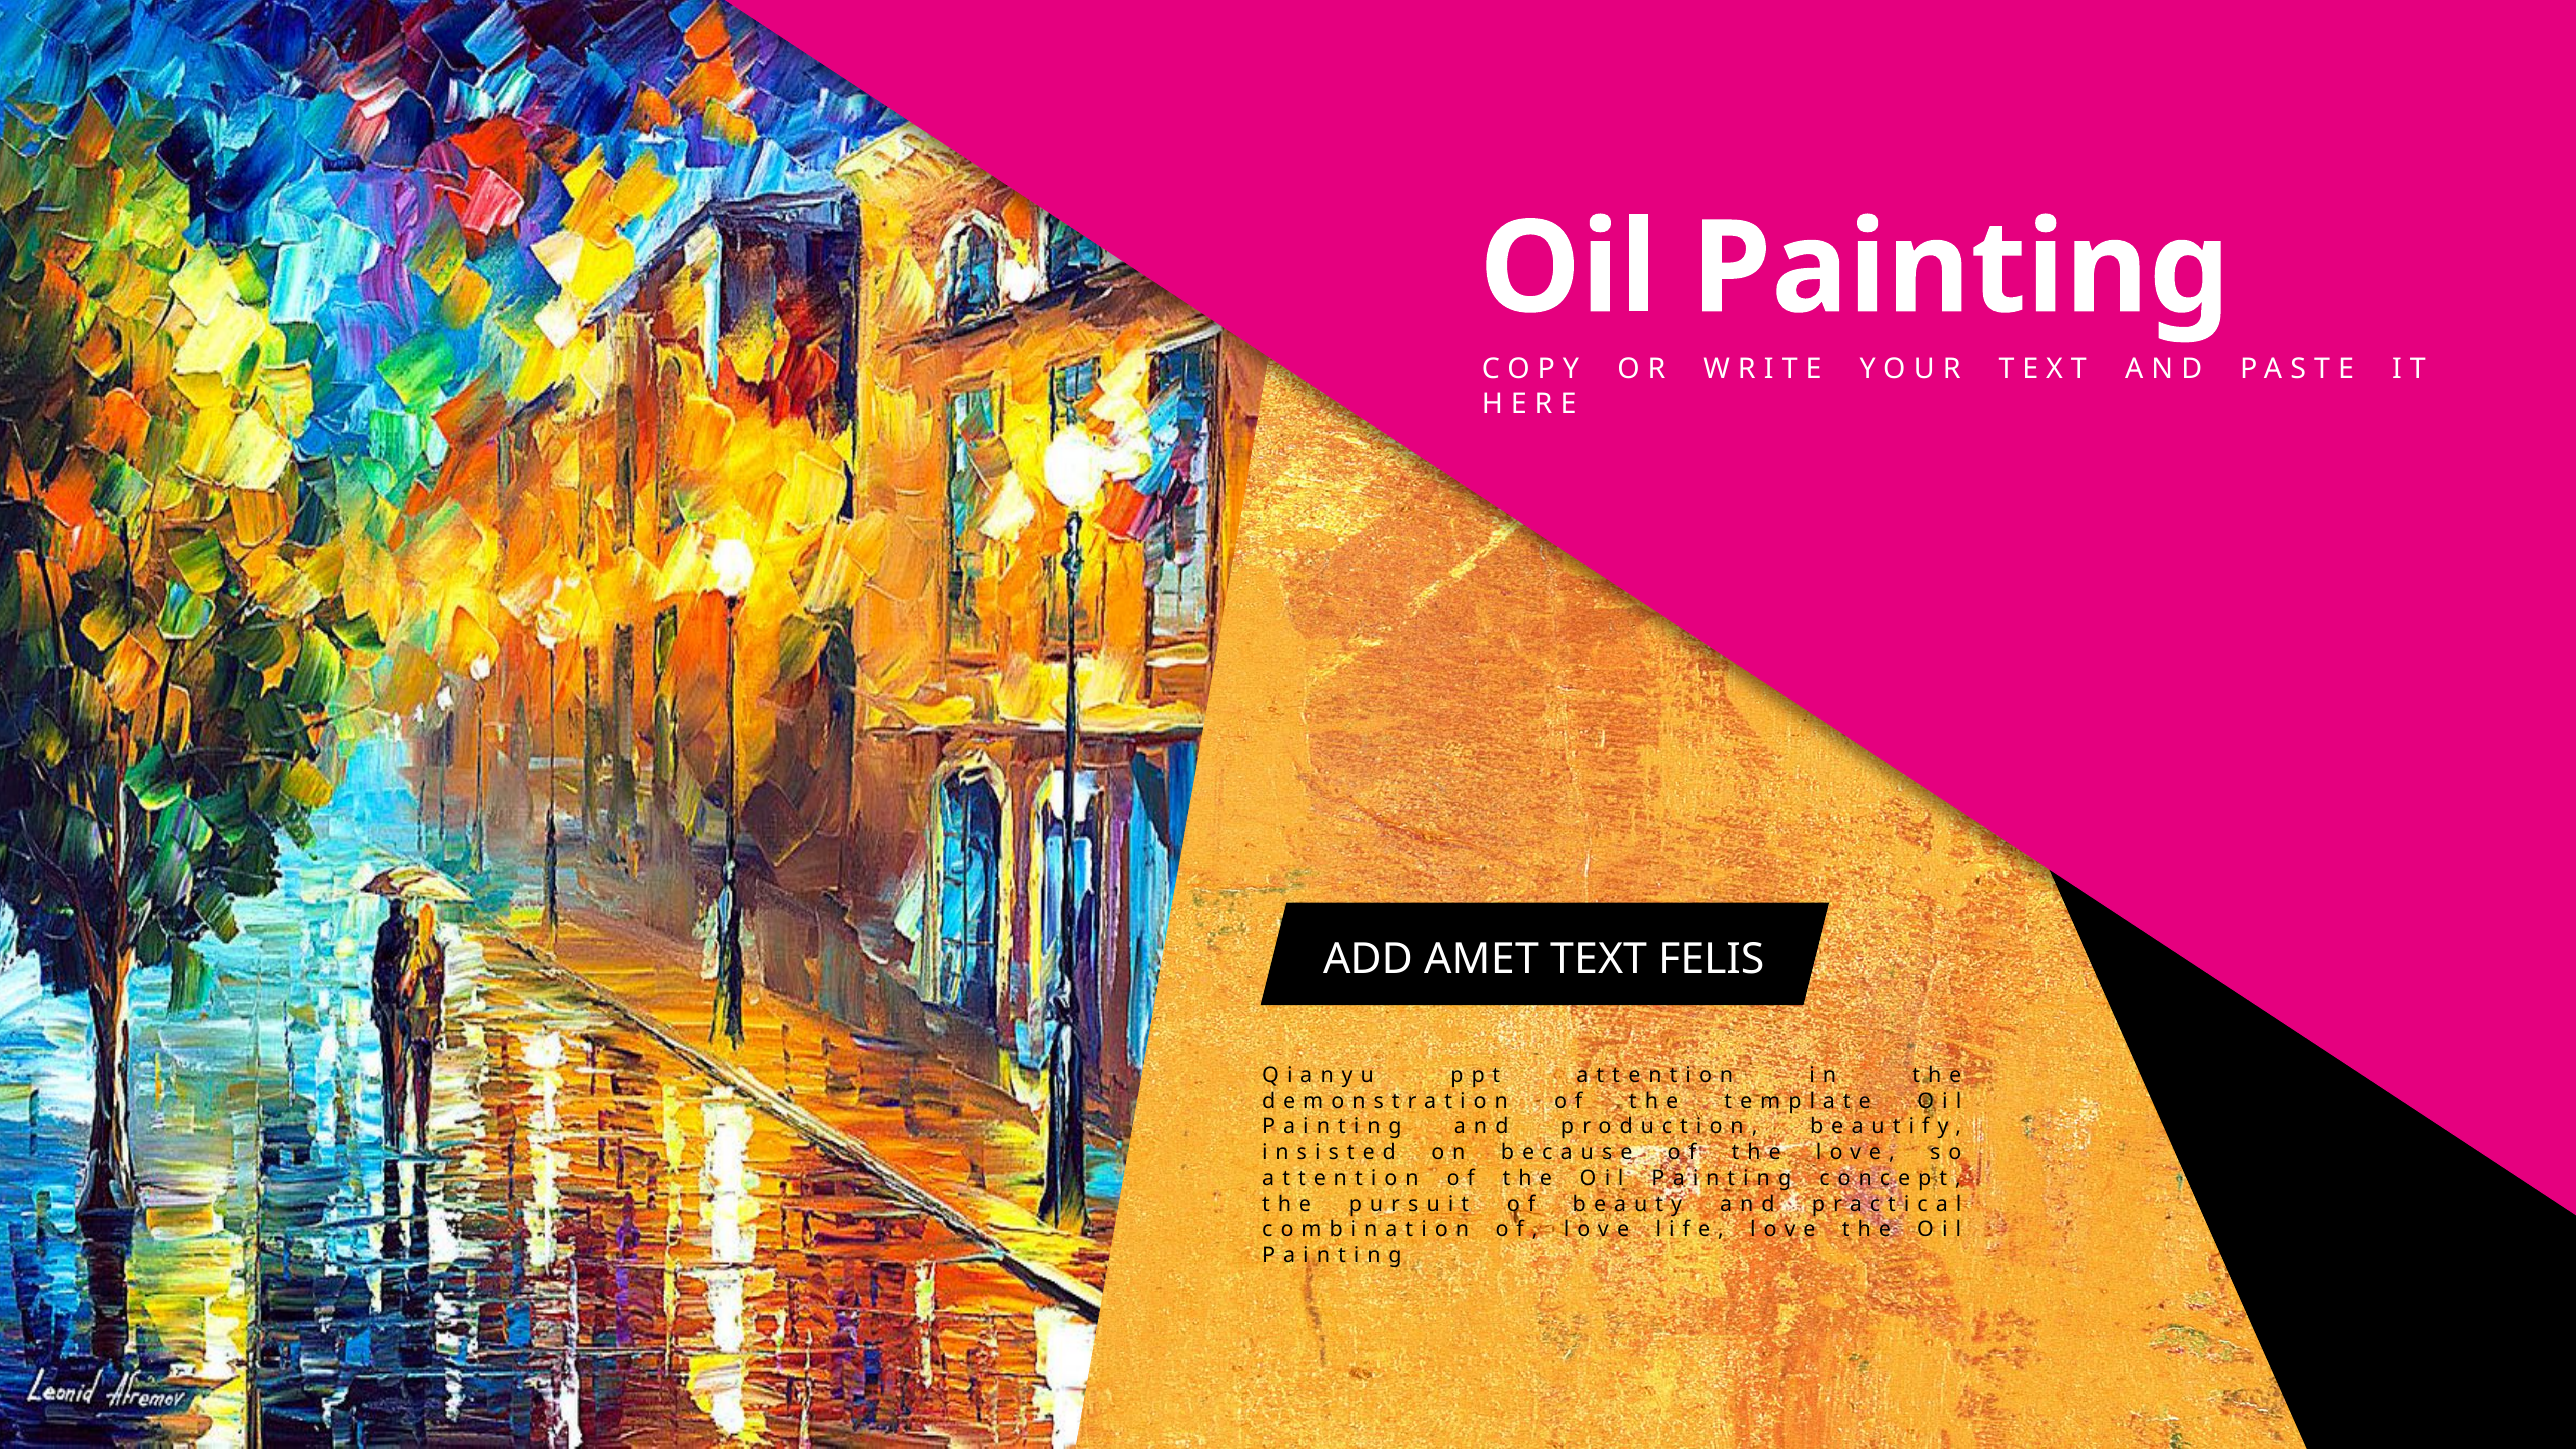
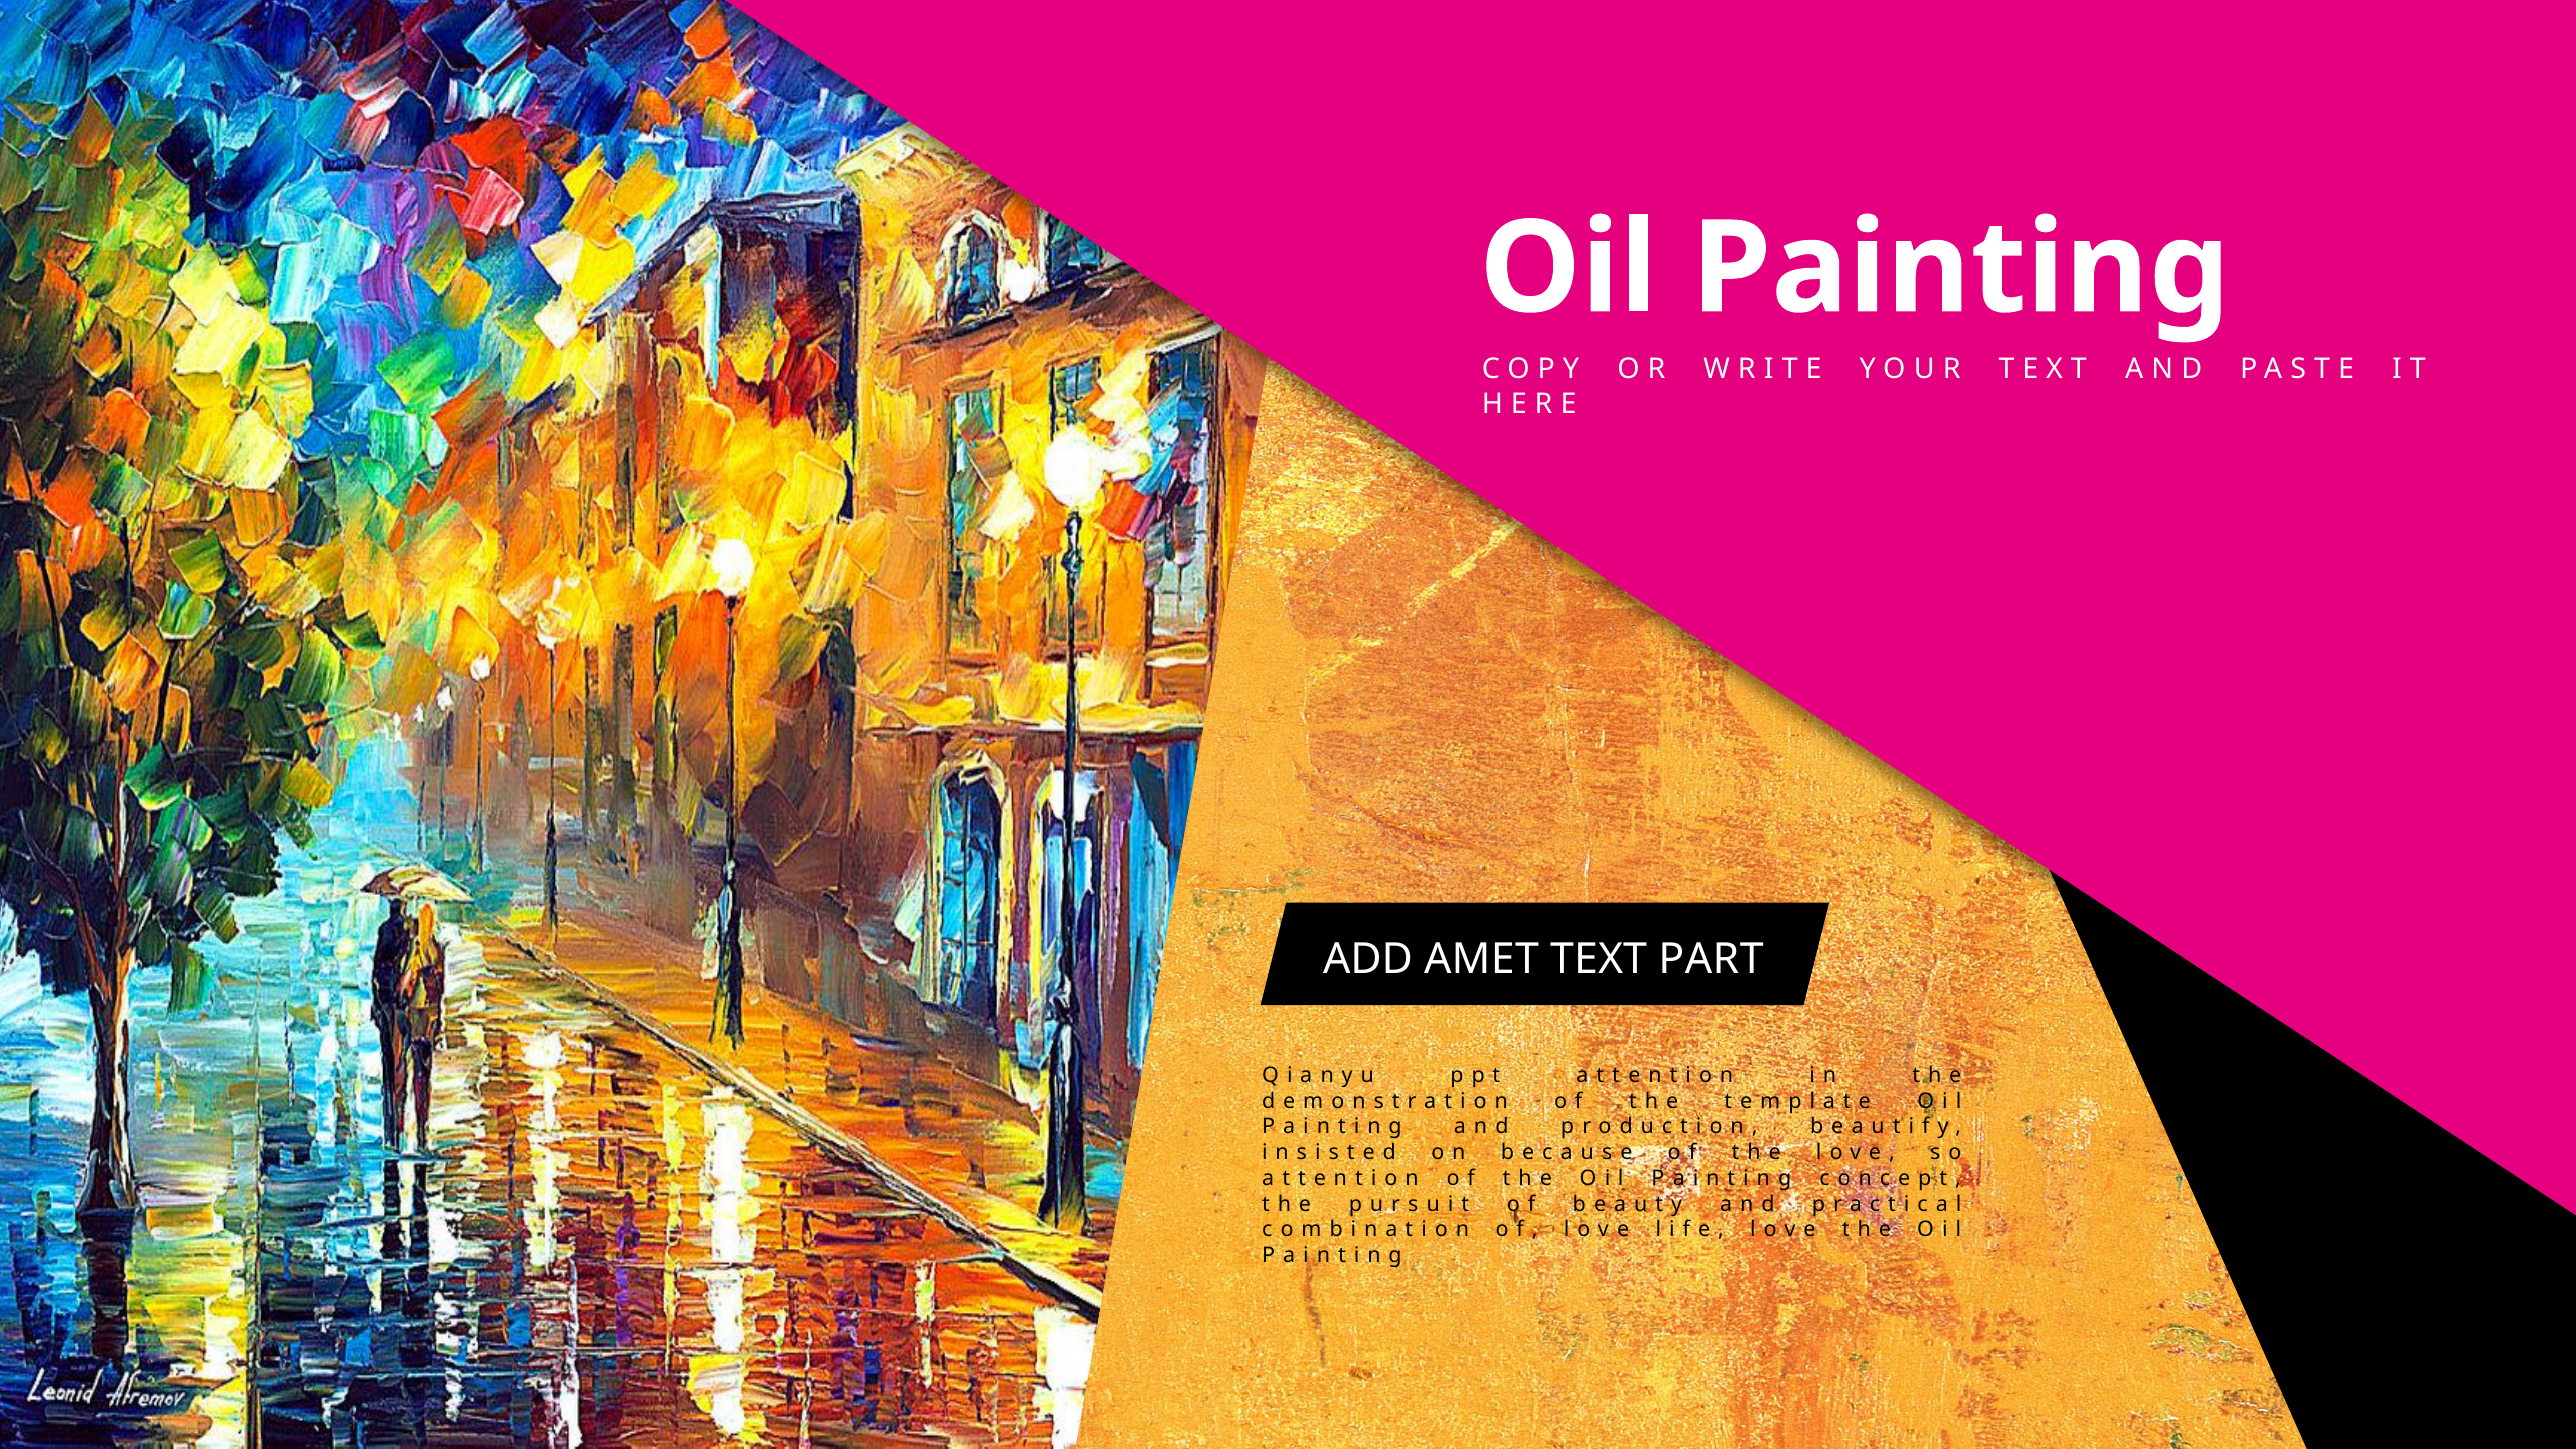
FELIS: FELIS -> PART (1711, 960)
